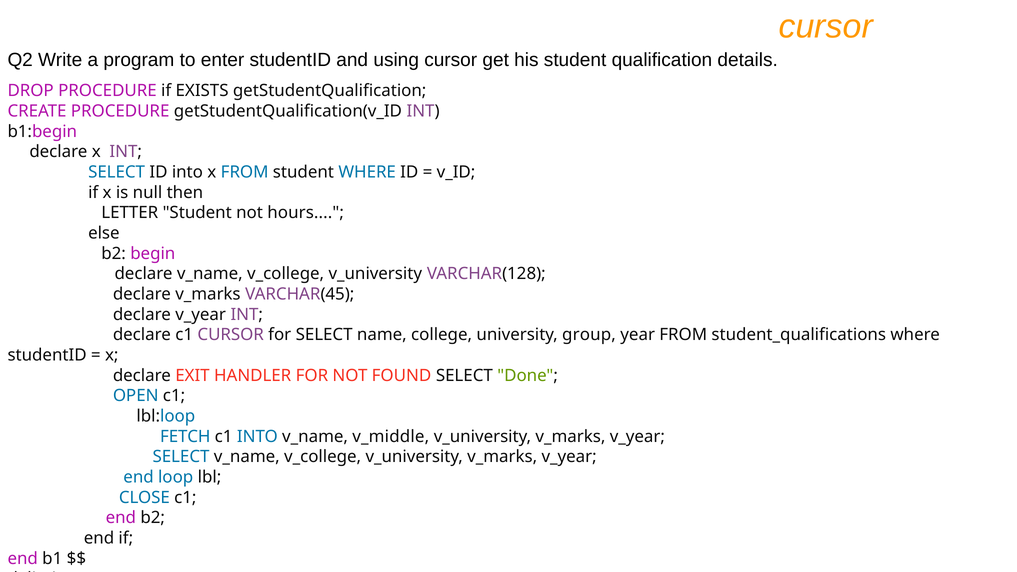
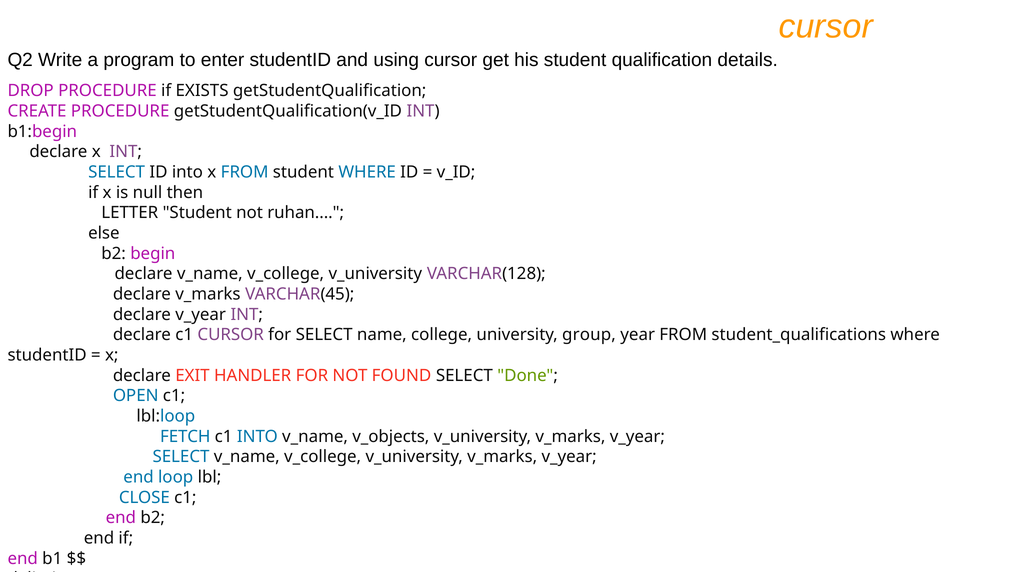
hours: hours -> ruhan (306, 213)
v_middle: v_middle -> v_objects (391, 437)
